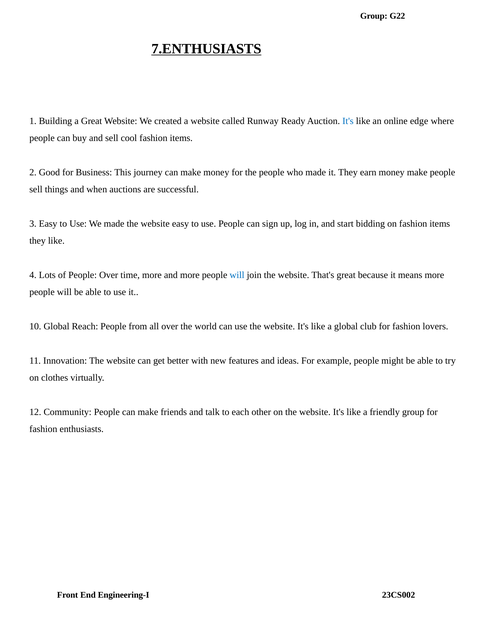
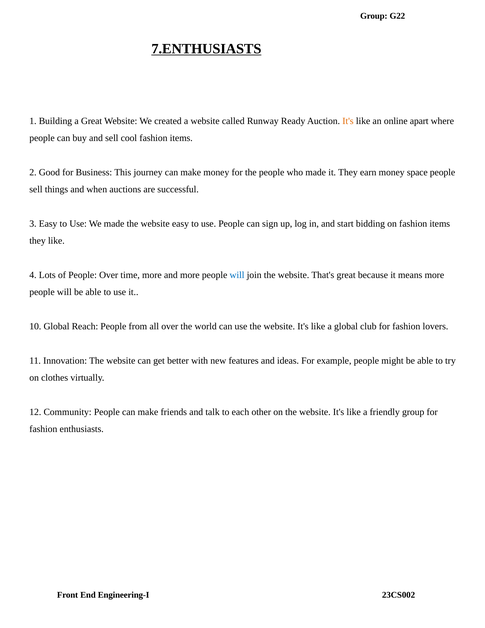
It's colour: blue -> orange (348, 121)
edge: edge -> apart (419, 121)
money make: make -> space (417, 172)
